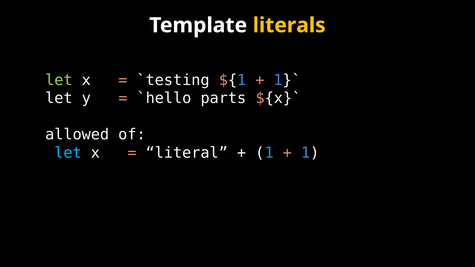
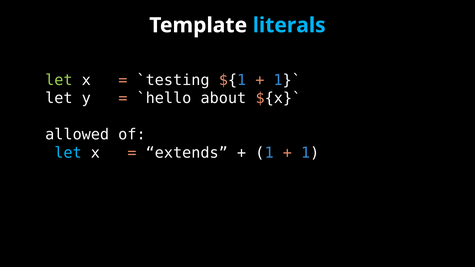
literals colour: yellow -> light blue (289, 25)
parts: parts -> about (223, 98)
literal: literal -> extends (187, 153)
